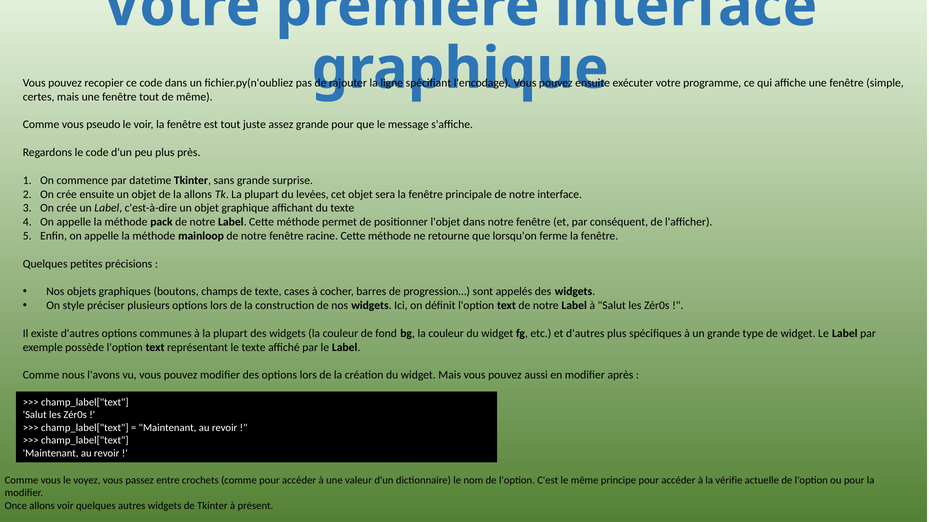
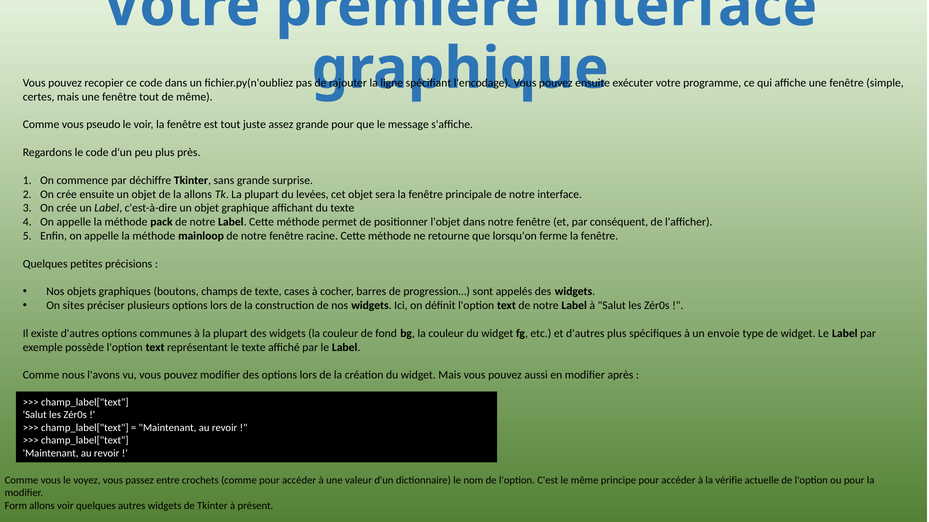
datetime: datetime -> déchiffre (150, 180)
style: style -> sites (74, 306)
un grande: grande -> envoie (724, 334)
Once: Once -> Form (16, 506)
